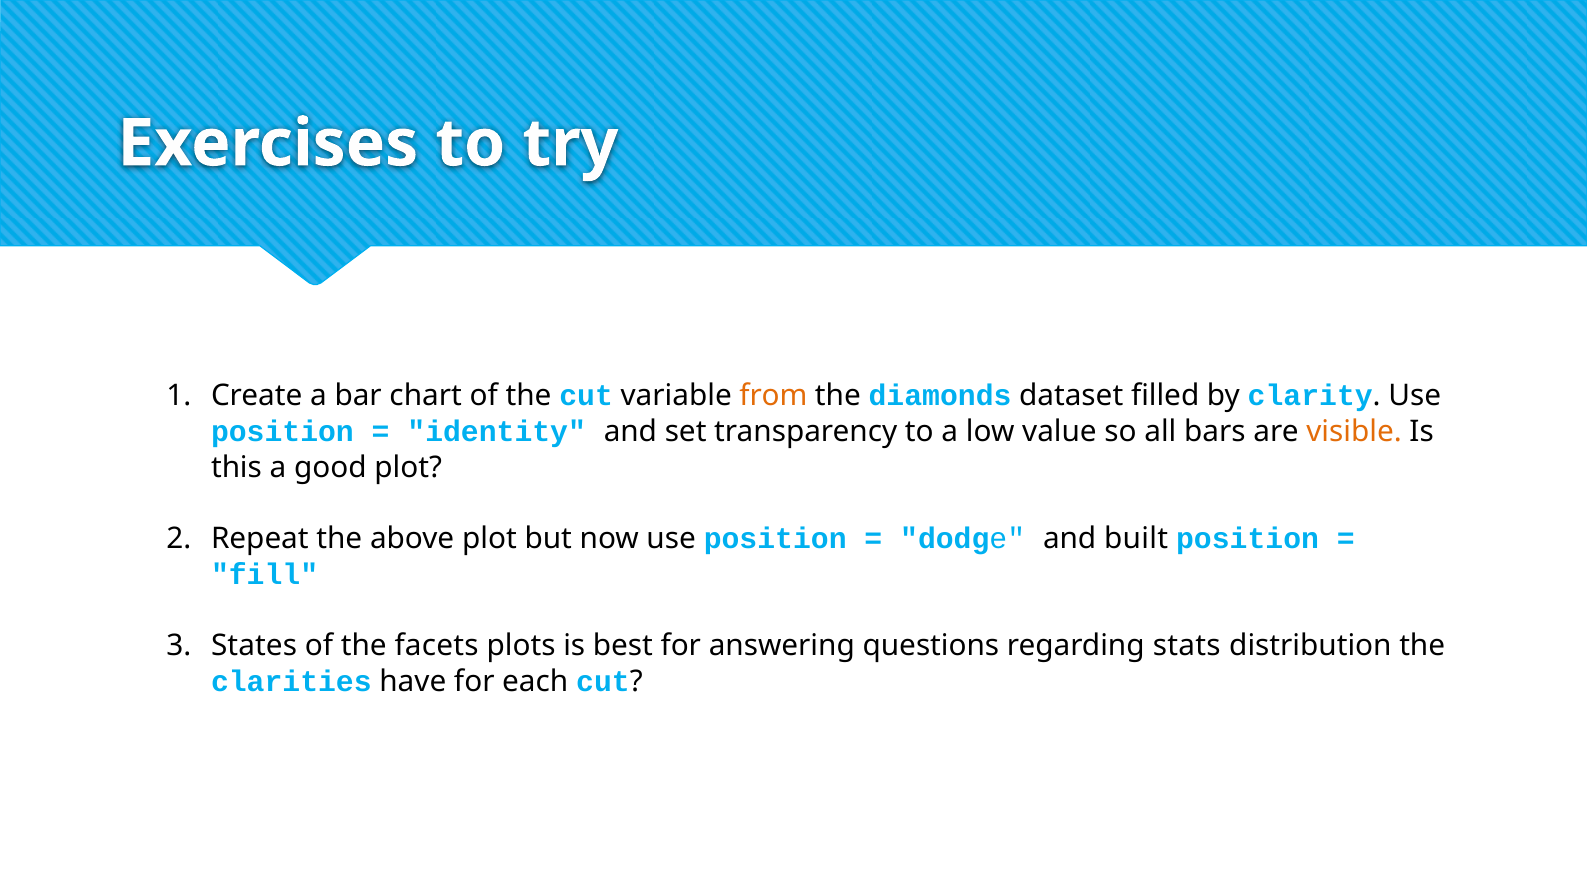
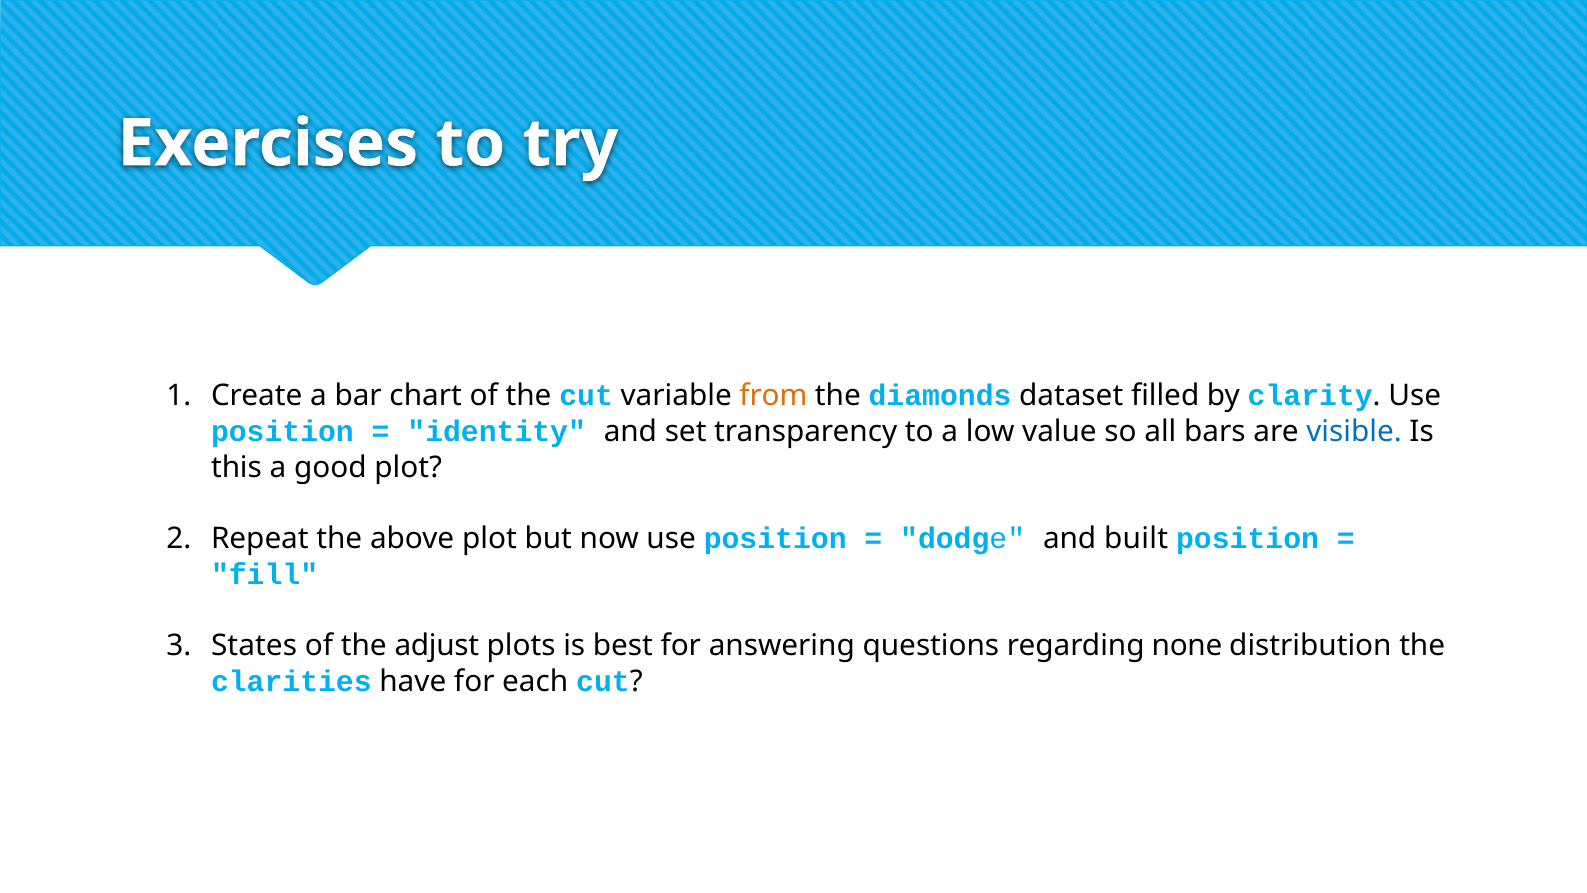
visible colour: orange -> blue (1354, 432)
facets: facets -> adjust (437, 646)
stats: stats -> none (1187, 646)
